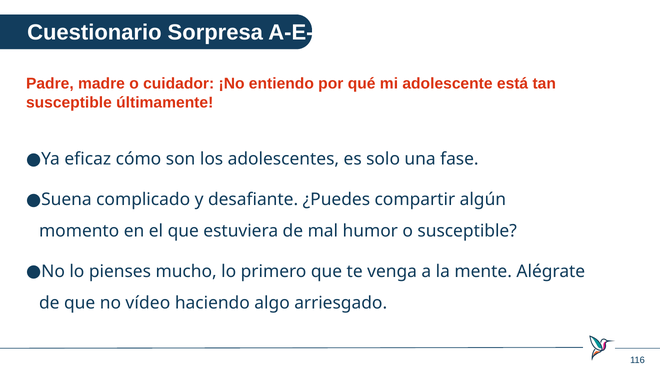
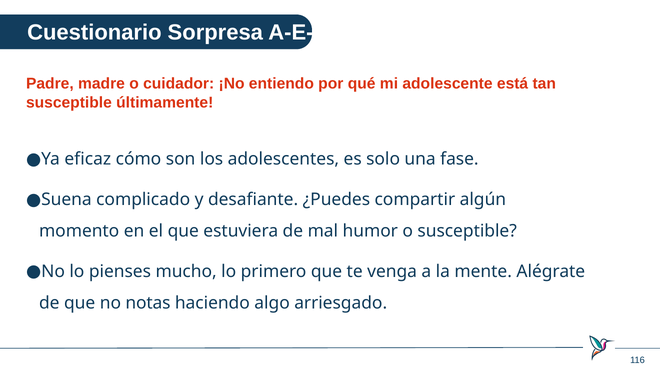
vídeo: vídeo -> notas (148, 303)
